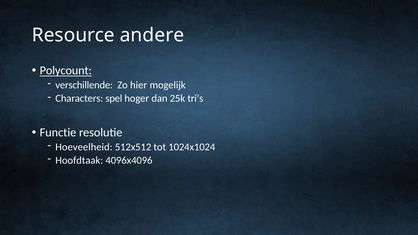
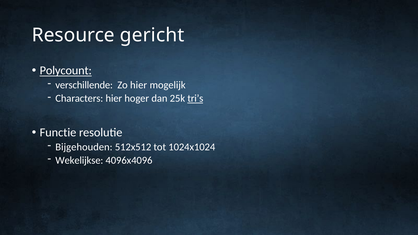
andere: andere -> gericht (152, 35)
Characters spel: spel -> hier (114, 99)
tri’s underline: none -> present (195, 99)
Hoeveelheid: Hoeveelheid -> Bijgehouden (84, 147)
Hoofdtaak: Hoofdtaak -> Wekelijkse (79, 160)
